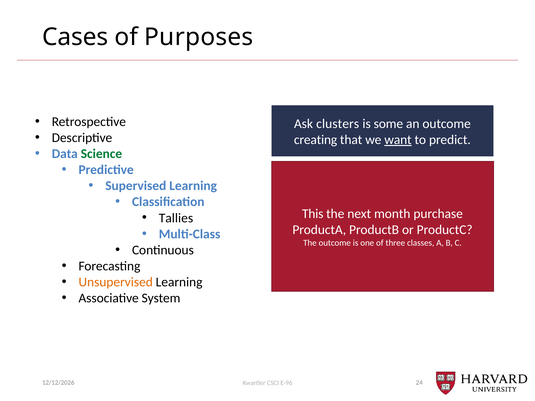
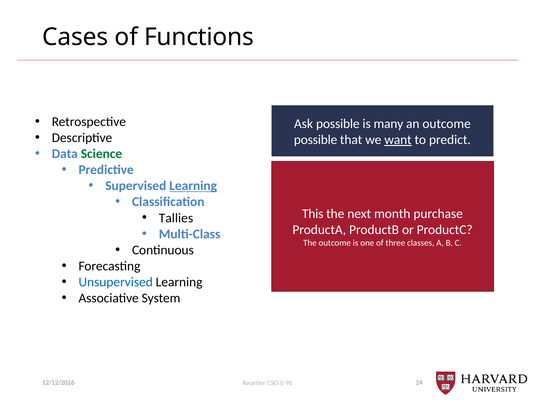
Purposes: Purposes -> Functions (199, 37)
Ask clusters: clusters -> possible (338, 124)
some: some -> many (388, 124)
creating: creating -> possible (316, 140)
Learning underline: none -> present (193, 186)
Unsupervised colour: orange -> blue (116, 282)
